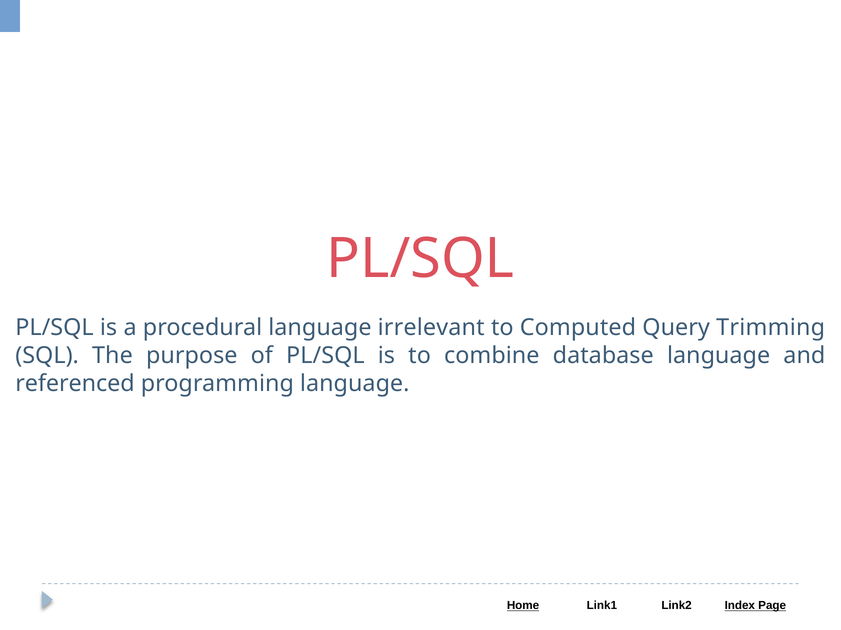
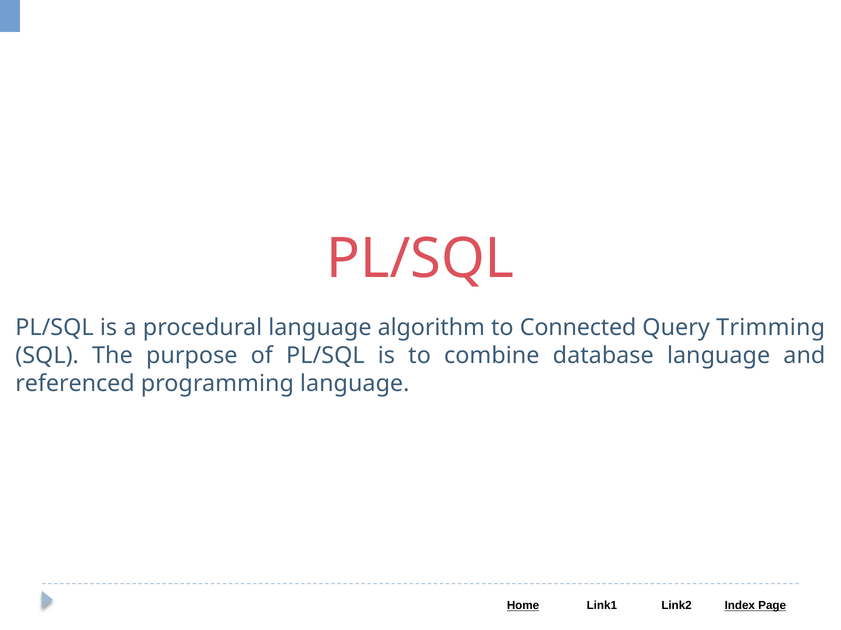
irrelevant: irrelevant -> algorithm (431, 328)
Computed: Computed -> Connected (578, 328)
